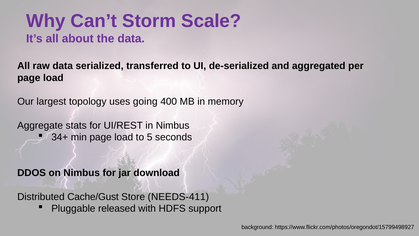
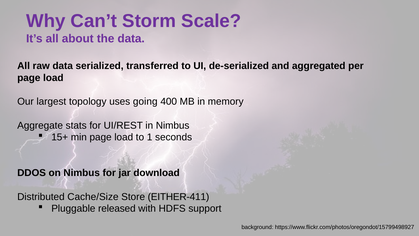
34+: 34+ -> 15+ (60, 137)
5: 5 -> 1 (150, 137)
Cache/Gust: Cache/Gust -> Cache/Size (93, 197)
NEEDS-411: NEEDS-411 -> EITHER-411 (178, 197)
